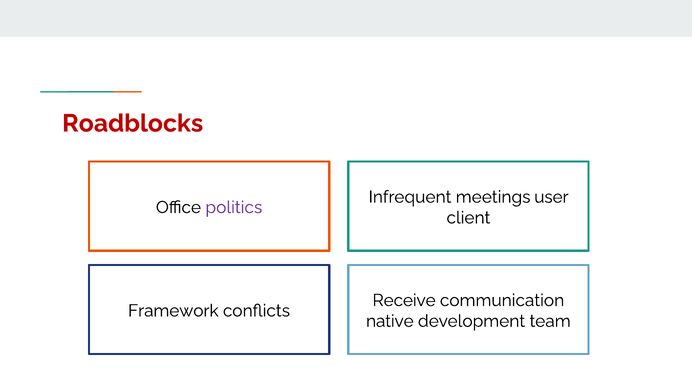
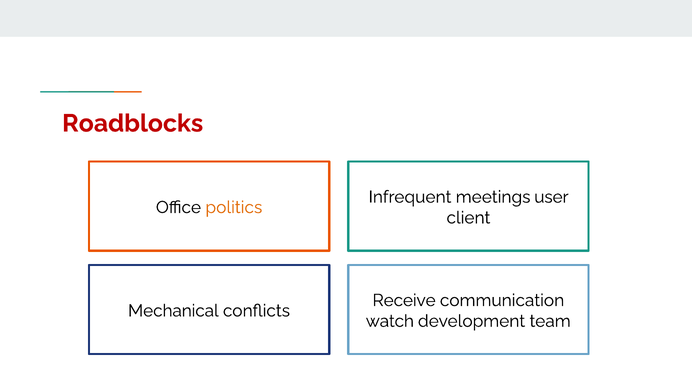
politics colour: purple -> orange (234, 208)
Framework: Framework -> Mechanical (173, 311)
native: native -> watch (390, 321)
